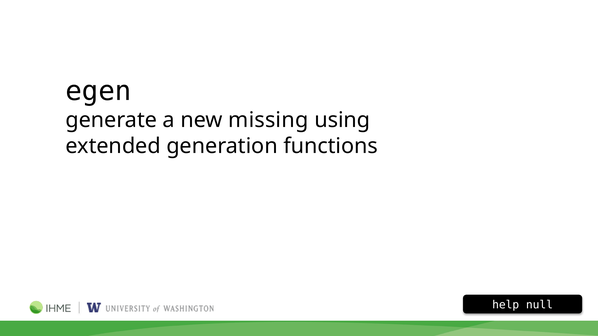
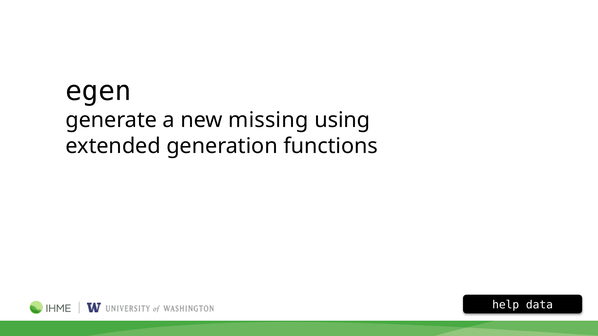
null: null -> data (539, 305)
